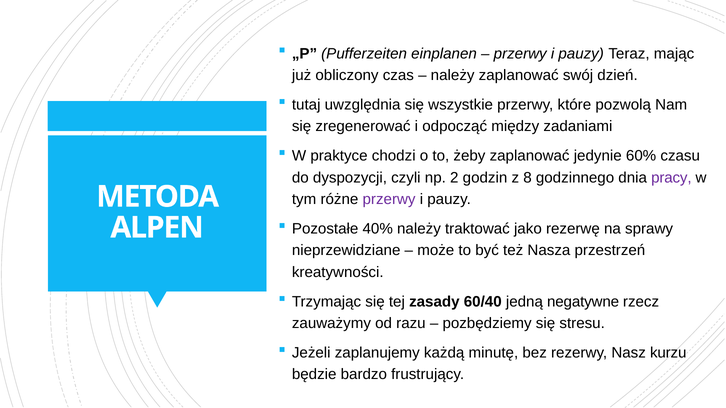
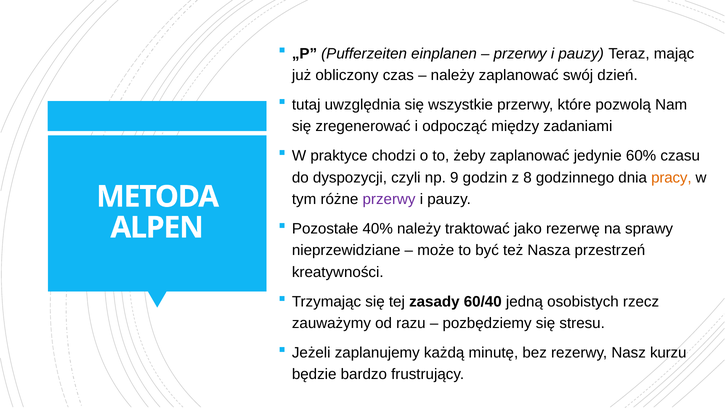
2: 2 -> 9 (454, 178)
pracy colour: purple -> orange (671, 178)
negatywne: negatywne -> osobistych (583, 302)
